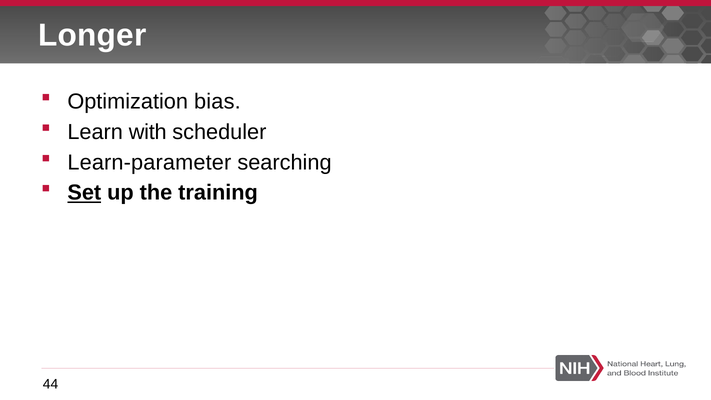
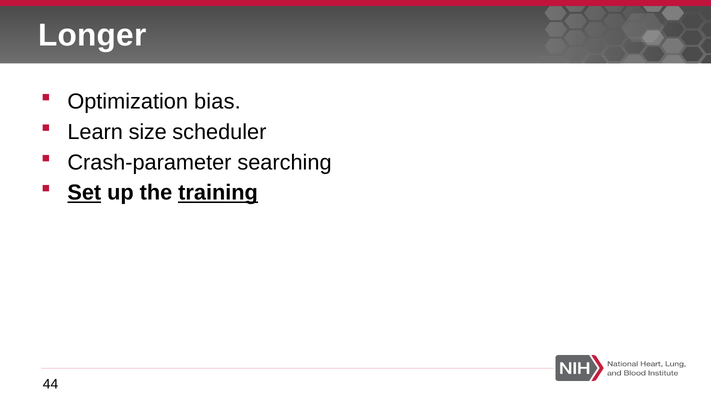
with: with -> size (148, 132)
Learn-parameter: Learn-parameter -> Crash-parameter (149, 162)
training underline: none -> present (218, 193)
